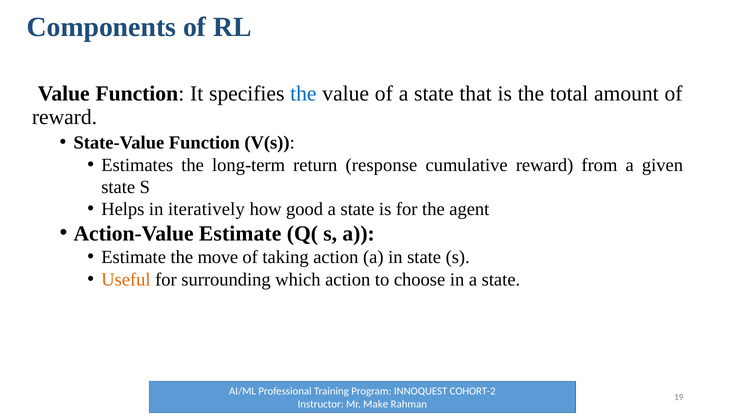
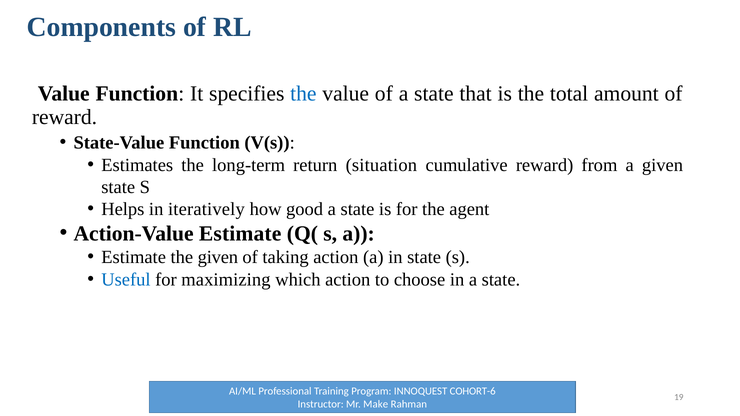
response: response -> situation (381, 165)
the move: move -> given (218, 258)
Useful colour: orange -> blue (126, 280)
surrounding: surrounding -> maximizing (226, 280)
COHORT-2: COHORT-2 -> COHORT-6 (473, 391)
